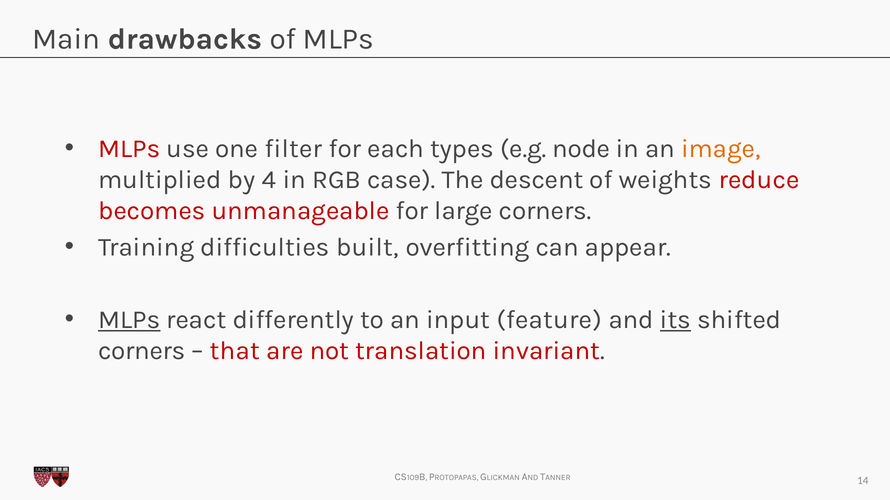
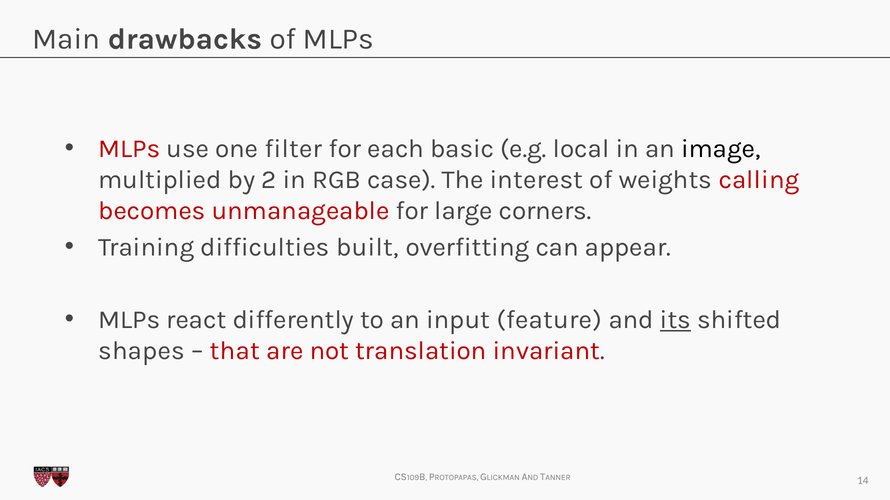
types: types -> basic (462, 149)
node: node -> local (581, 149)
image colour: orange -> black (721, 149)
4: 4 -> 2 (269, 180)
descent: descent -> interest (536, 180)
reduce: reduce -> calling (759, 180)
MLPs underline: present -> none (129, 320)
corners: corners -> shapes (142, 351)
